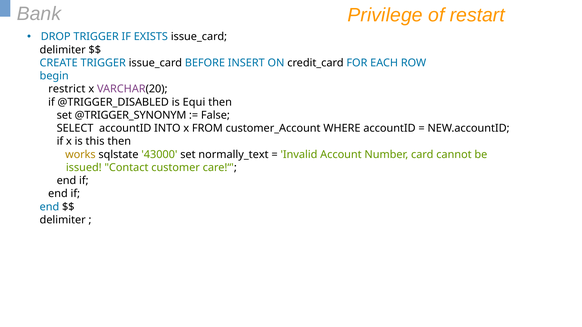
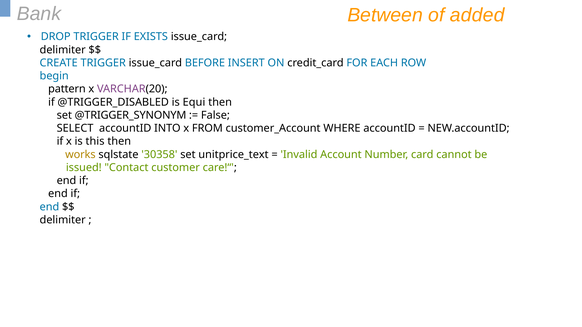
Privilege: Privilege -> Between (385, 15)
restart: restart -> added (477, 15)
restrict: restrict -> pattern (67, 89)
43000: 43000 -> 30358 (159, 155)
normally_text: normally_text -> unitprice_text (233, 155)
